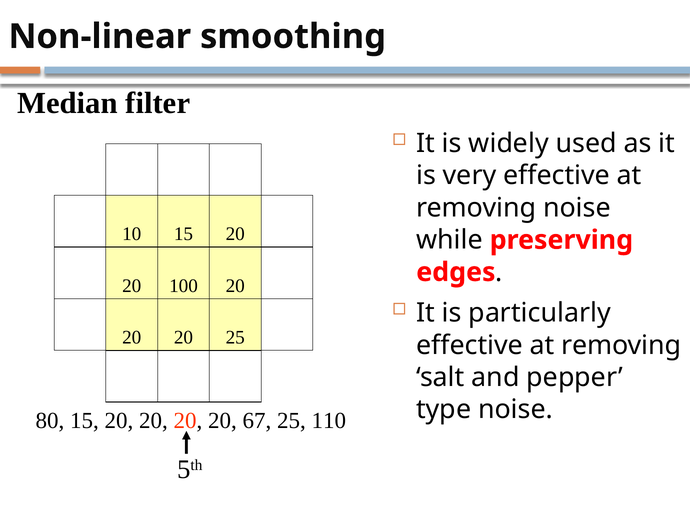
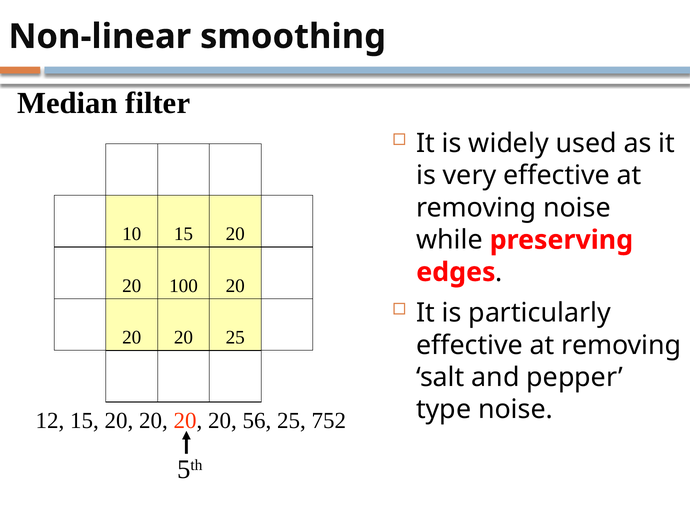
80: 80 -> 12 (50, 421)
67: 67 -> 56 (257, 421)
110: 110 -> 752 (329, 421)
